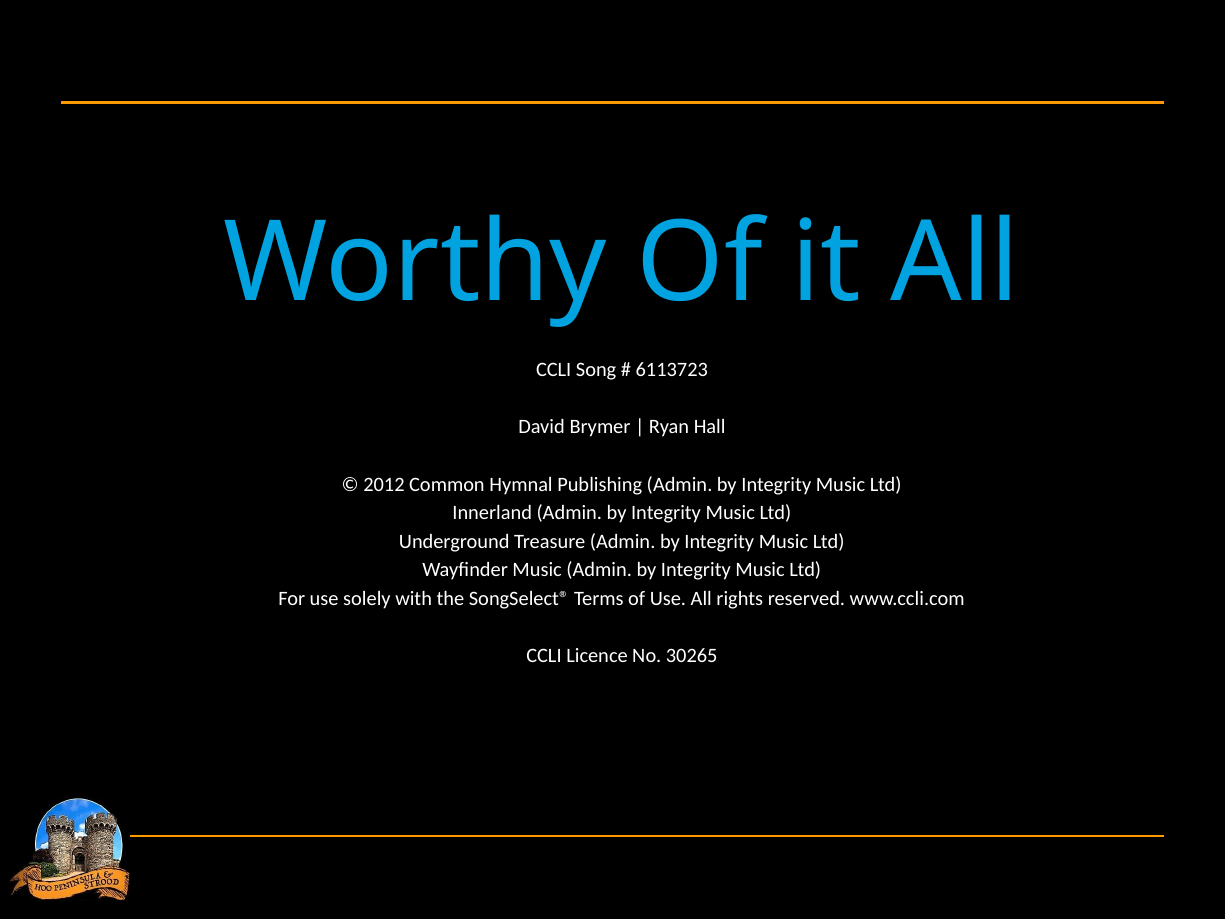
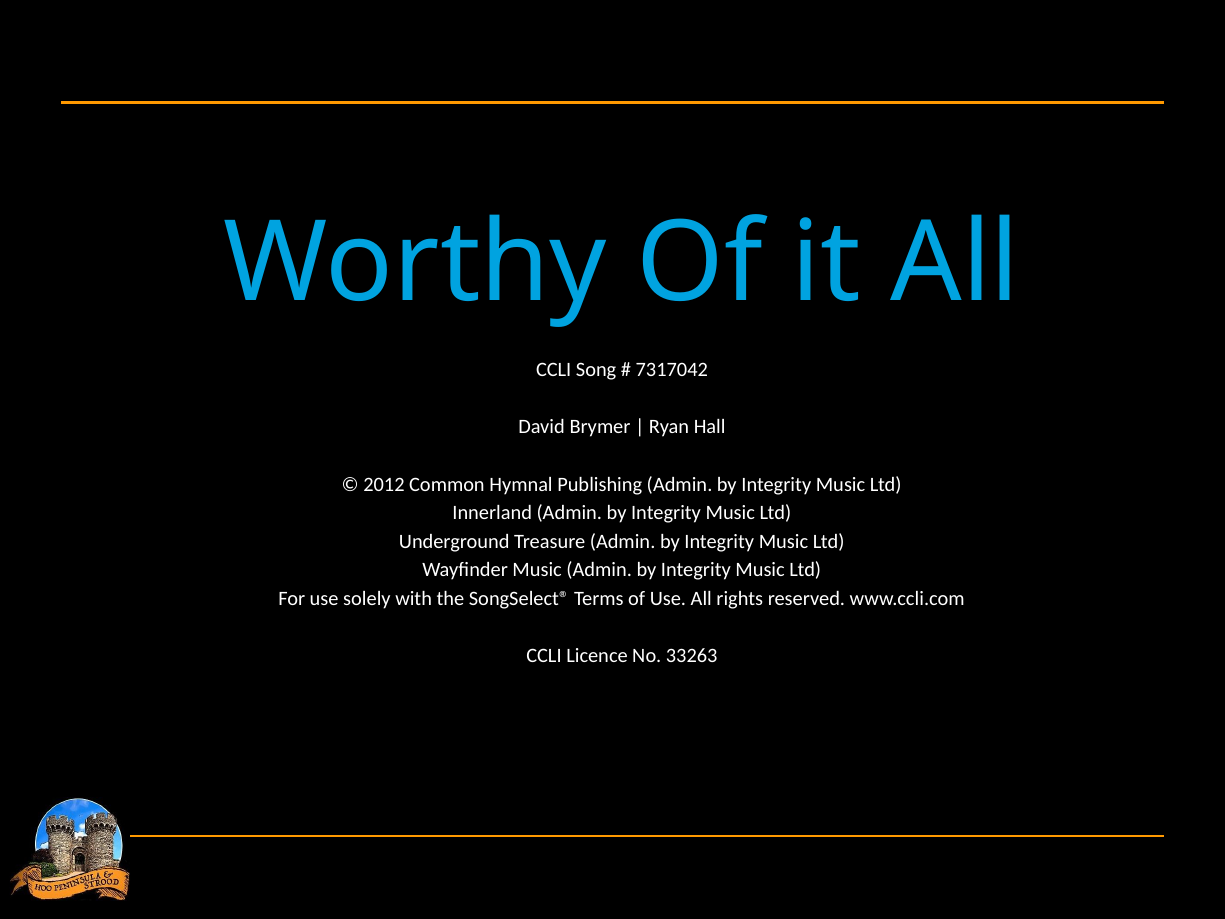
6113723: 6113723 -> 7317042 (672, 370)
30265: 30265 -> 33263 (692, 656)
